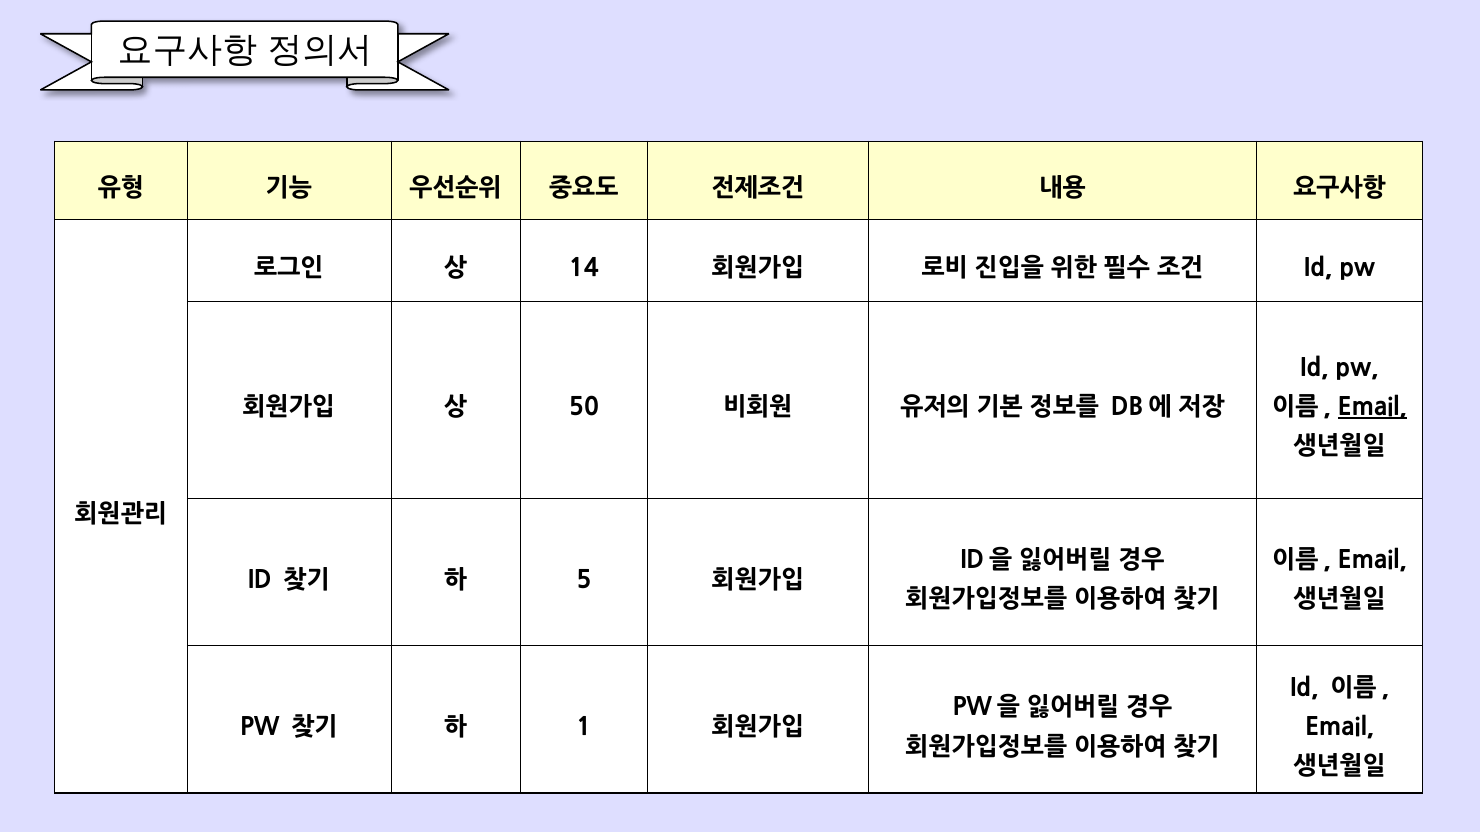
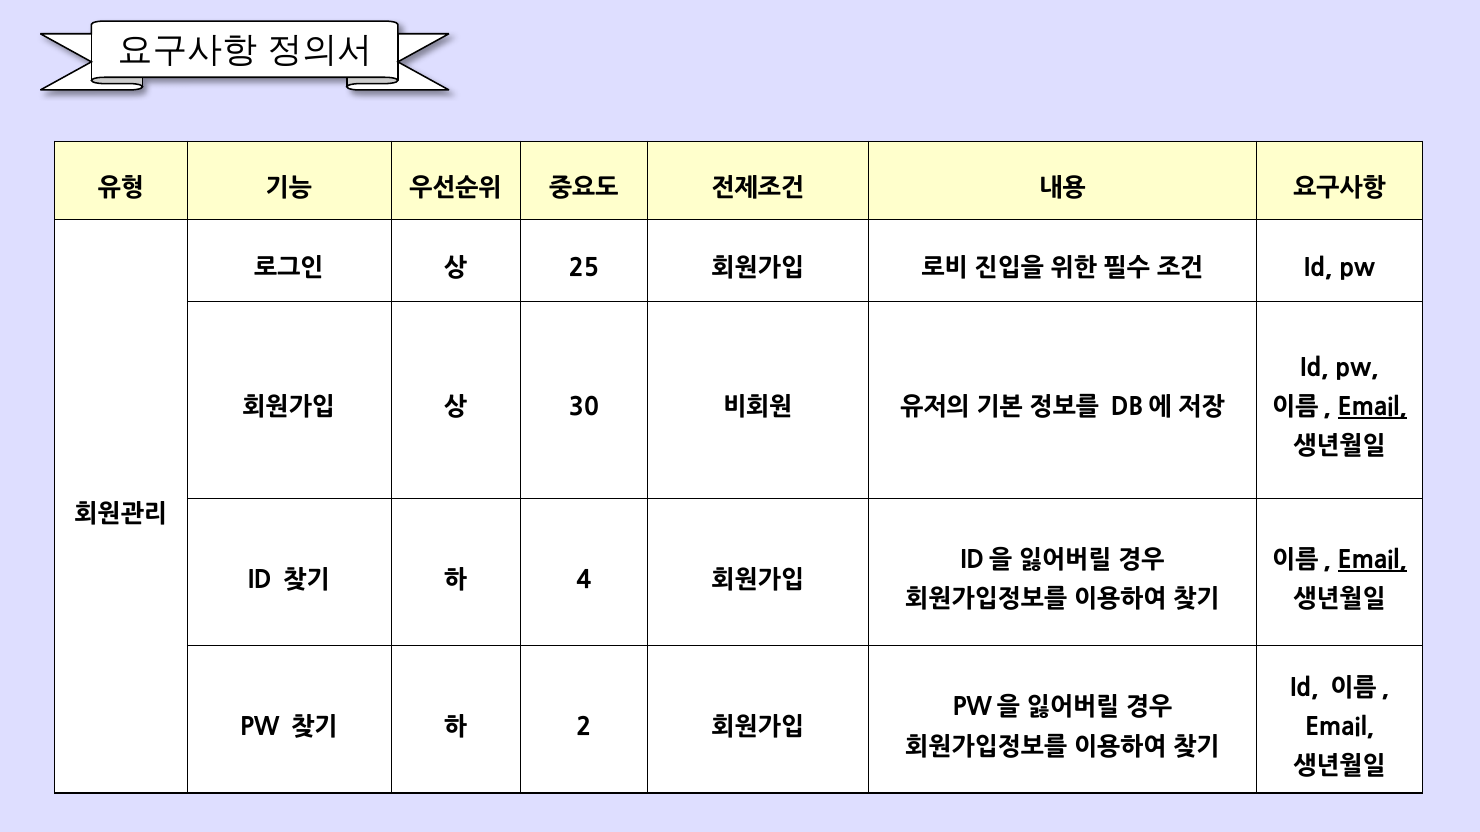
14: 14 -> 25 (584, 268)
50: 50 -> 30 (584, 408)
Email underline: none -> present (1372, 561)
5: 5 -> 4 (584, 580)
1: 1 -> 2 (584, 728)
